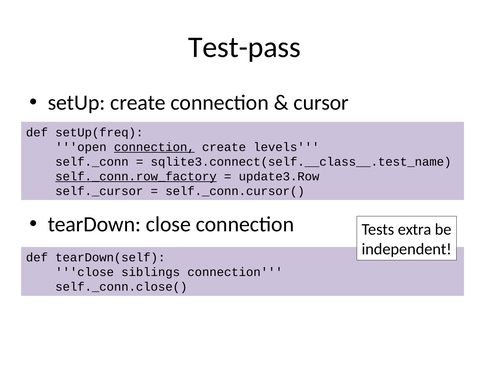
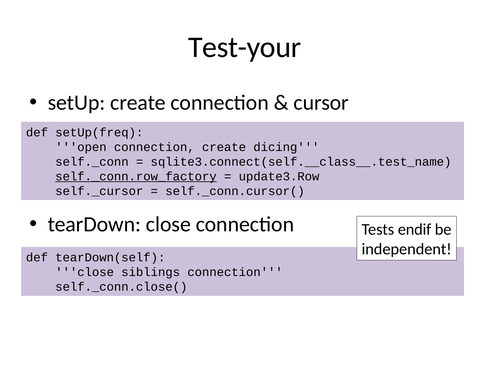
Test-pass: Test-pass -> Test-your (245, 47)
connection underline: present -> none (154, 147)
levels: levels -> dicing (286, 147)
extra: extra -> endif (415, 229)
